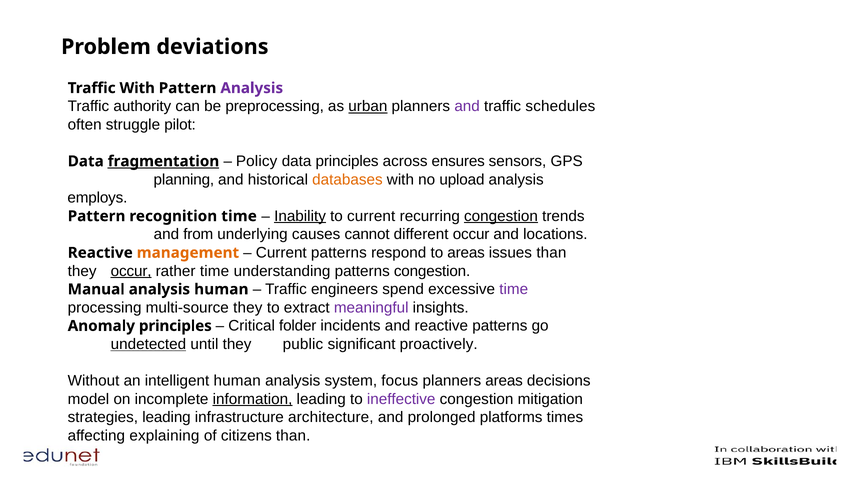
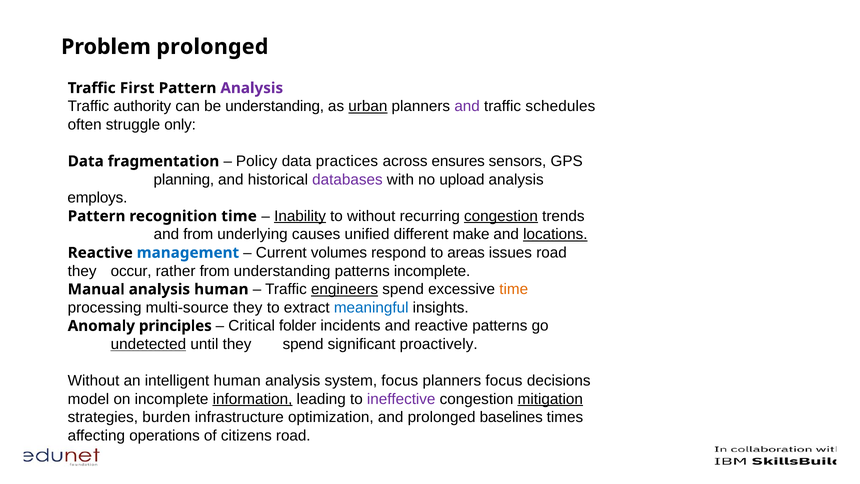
Problem deviations: deviations -> prolonged (212, 47)
Traffic With: With -> First (137, 88)
be preprocessing: preprocessing -> understanding (275, 106)
pilot: pilot -> only (180, 125)
fragmentation underline: present -> none (163, 161)
data principles: principles -> practices (347, 161)
databases colour: orange -> purple (347, 179)
to current: current -> without (371, 216)
cannot: cannot -> unified (367, 234)
different occur: occur -> make (471, 234)
locations underline: none -> present (555, 234)
management colour: orange -> blue (188, 253)
Current patterns: patterns -> volumes (339, 253)
issues than: than -> road (551, 253)
occur underline: present -> none (131, 271)
rather time: time -> from (215, 271)
patterns congestion: congestion -> incomplete (432, 271)
engineers underline: none -> present (345, 289)
time colour: purple -> orange (514, 289)
meaningful colour: purple -> blue (371, 307)
they public: public -> spend (303, 344)
planners areas: areas -> focus (504, 381)
mitigation underline: none -> present (550, 399)
strategies leading: leading -> burden (166, 417)
architecture: architecture -> optimization (331, 417)
platforms: platforms -> baselines (511, 417)
explaining: explaining -> operations (165, 435)
citizens than: than -> road (293, 435)
